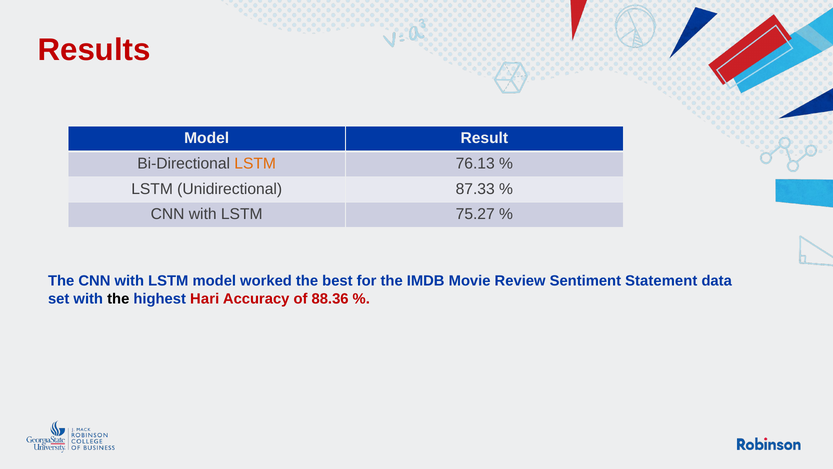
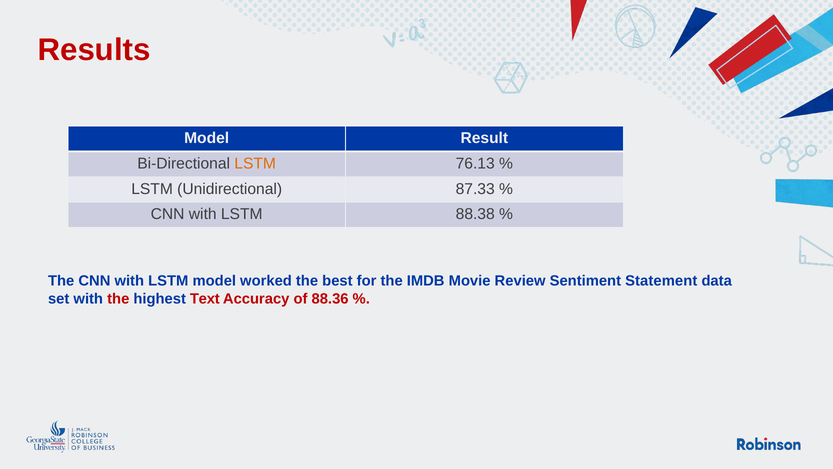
75.27: 75.27 -> 88.38 (475, 214)
the colour: black -> red (118, 298)
Hari: Hari -> Text (205, 298)
